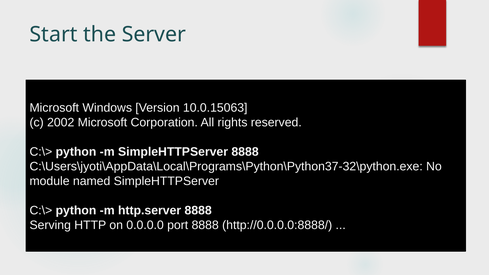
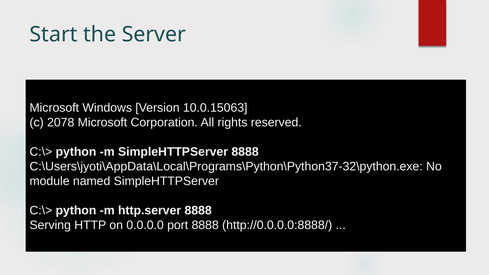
2002: 2002 -> 2078 (61, 123)
